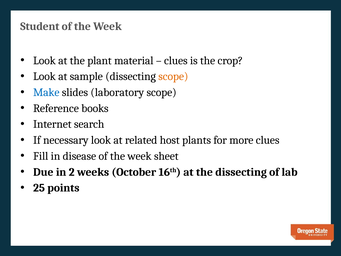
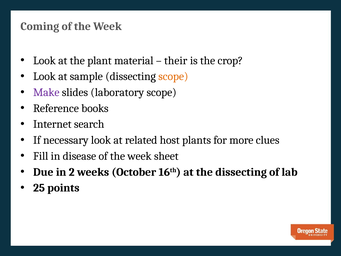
Student: Student -> Coming (40, 26)
clues: clues -> their (176, 60)
Make colour: blue -> purple (46, 92)
